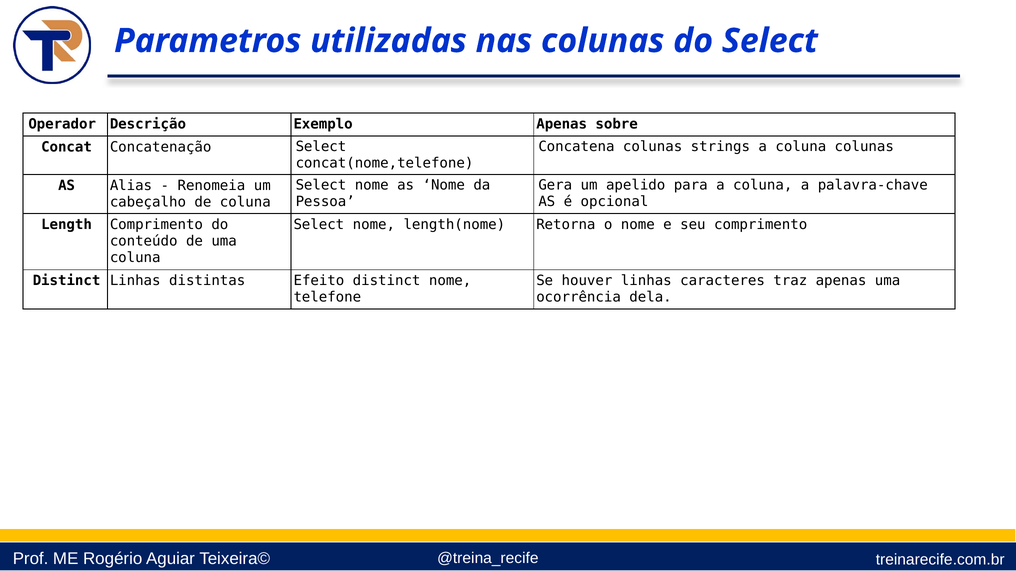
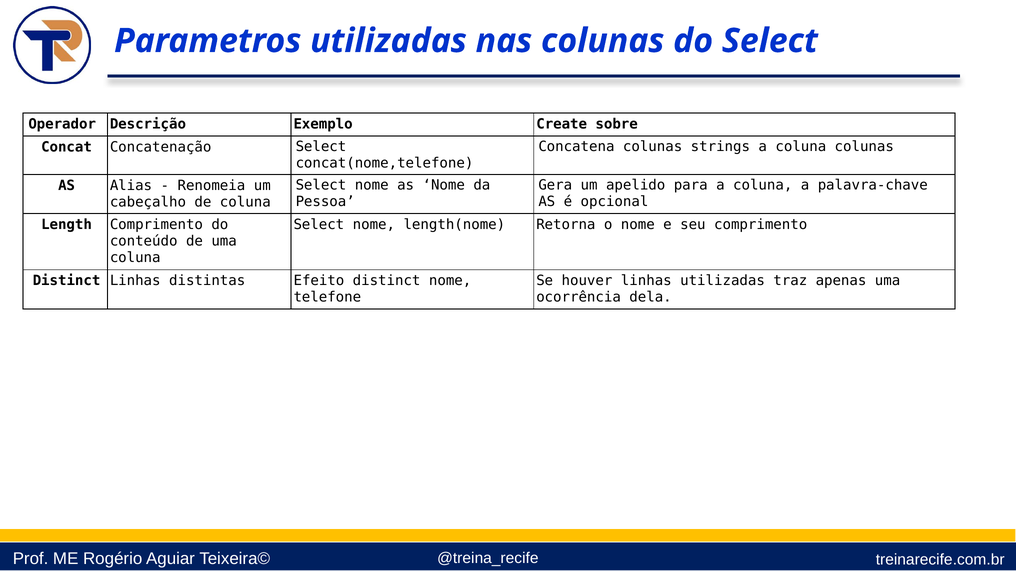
Exemplo Apenas: Apenas -> Create (562, 124)
linhas caracteres: caracteres -> utilizadas (723, 281)
